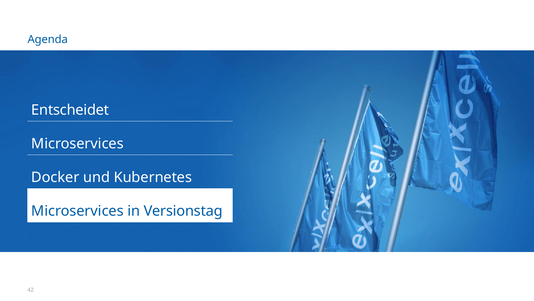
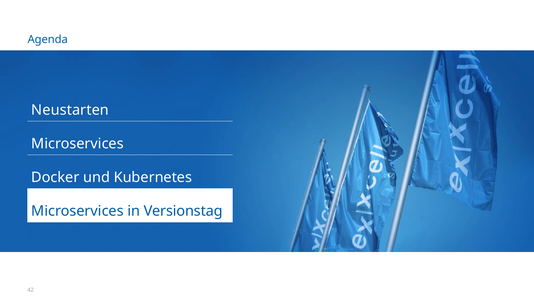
Entscheidet: Entscheidet -> Neustarten (70, 110)
